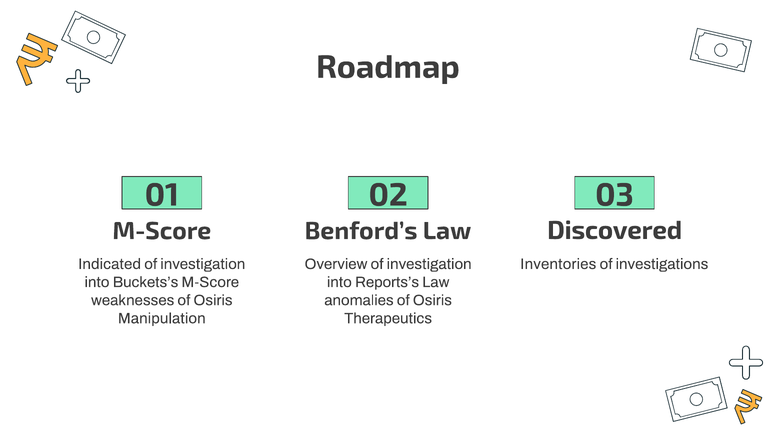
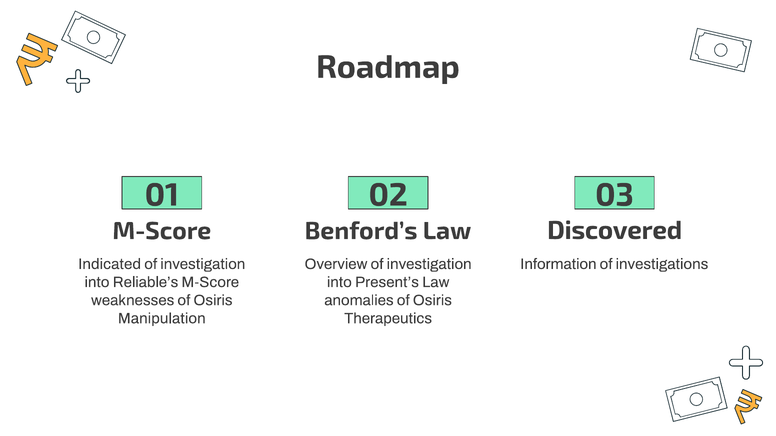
Inventories: Inventories -> Information (558, 264)
Buckets’s: Buckets’s -> Reliable’s (146, 282)
Reports’s: Reports’s -> Present’s (387, 282)
